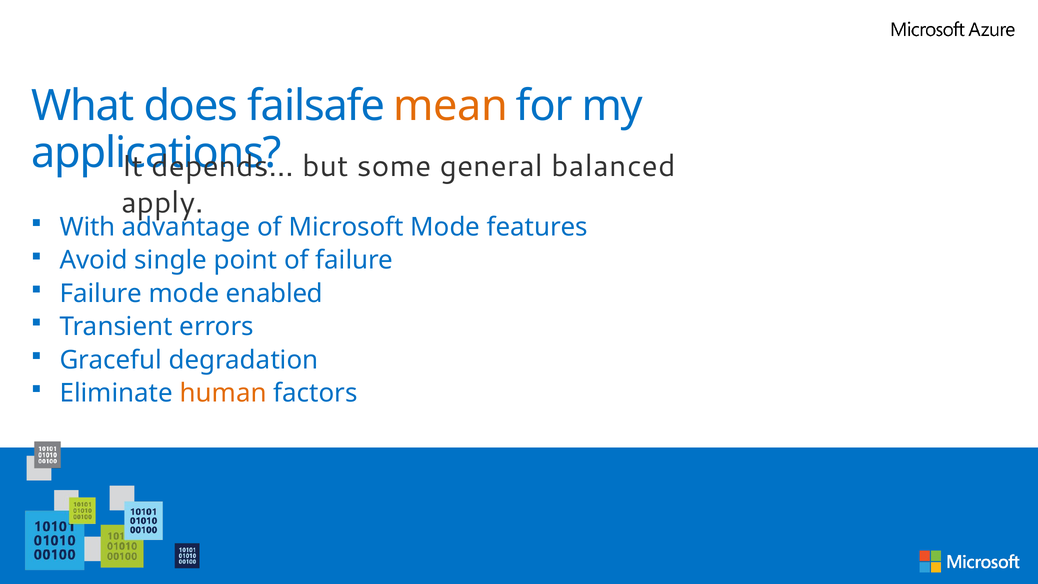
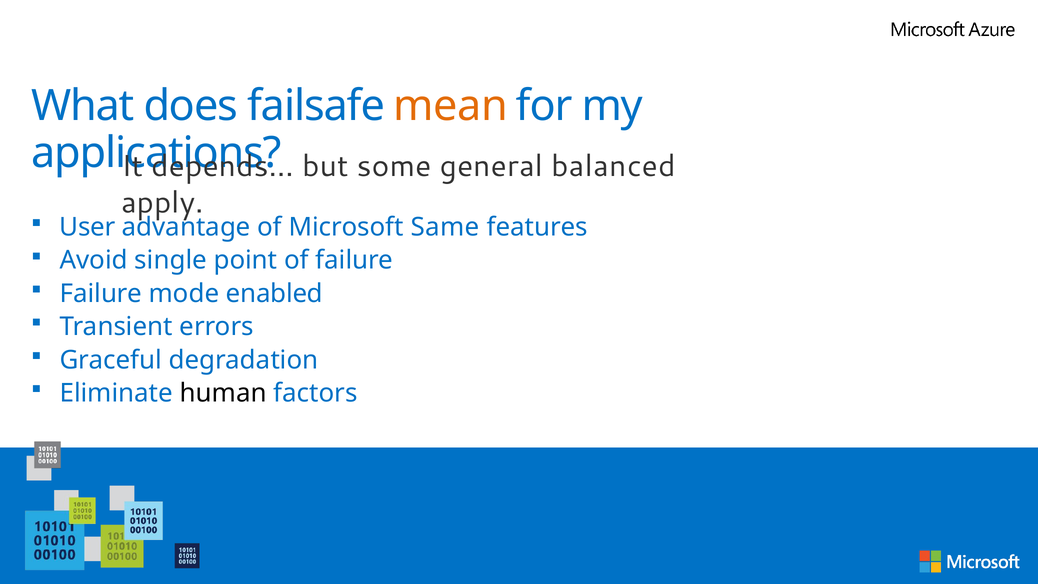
With: With -> User (87, 227)
Microsoft Mode: Mode -> Same (445, 227)
human colour: orange -> black (223, 393)
